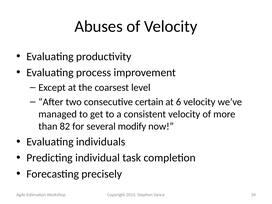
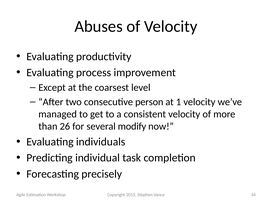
certain: certain -> person (149, 102)
6: 6 -> 1 (179, 102)
82: 82 -> 26 (65, 126)
